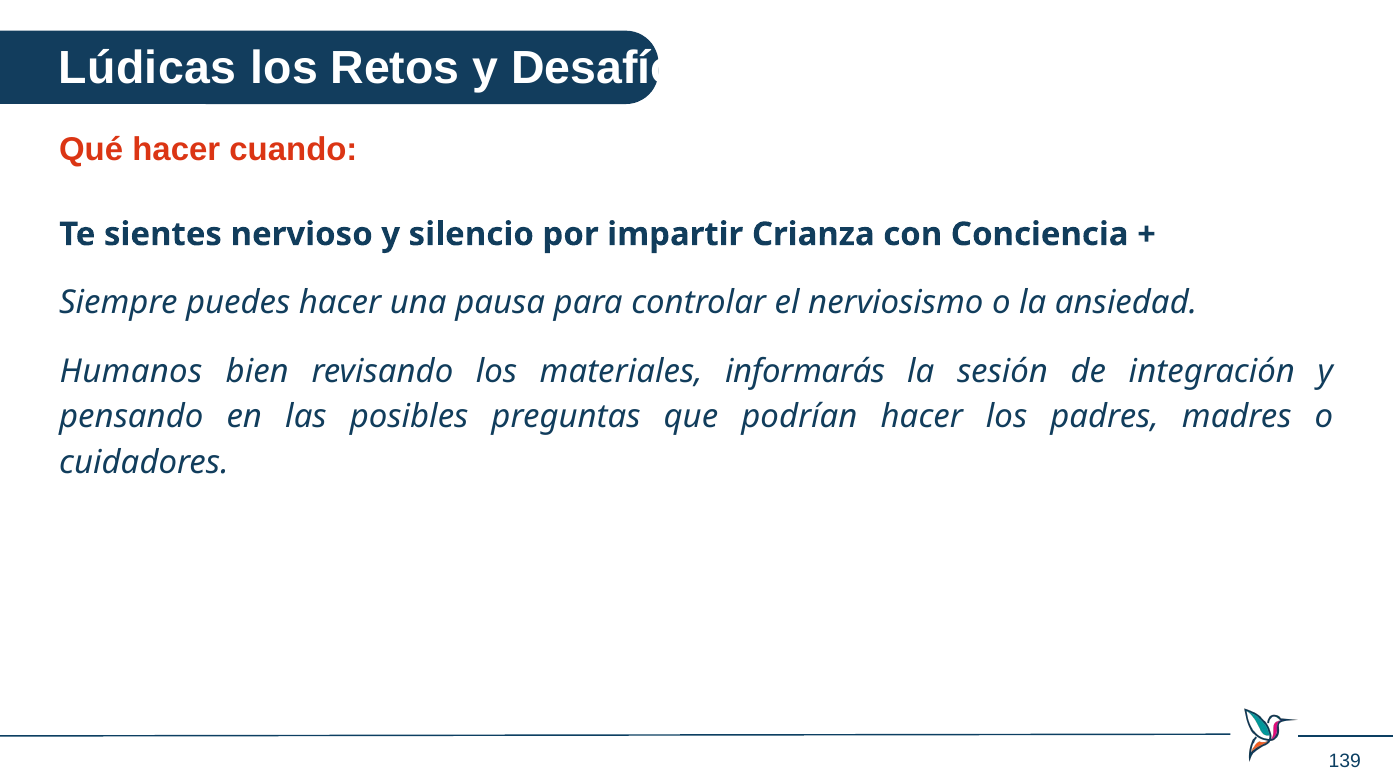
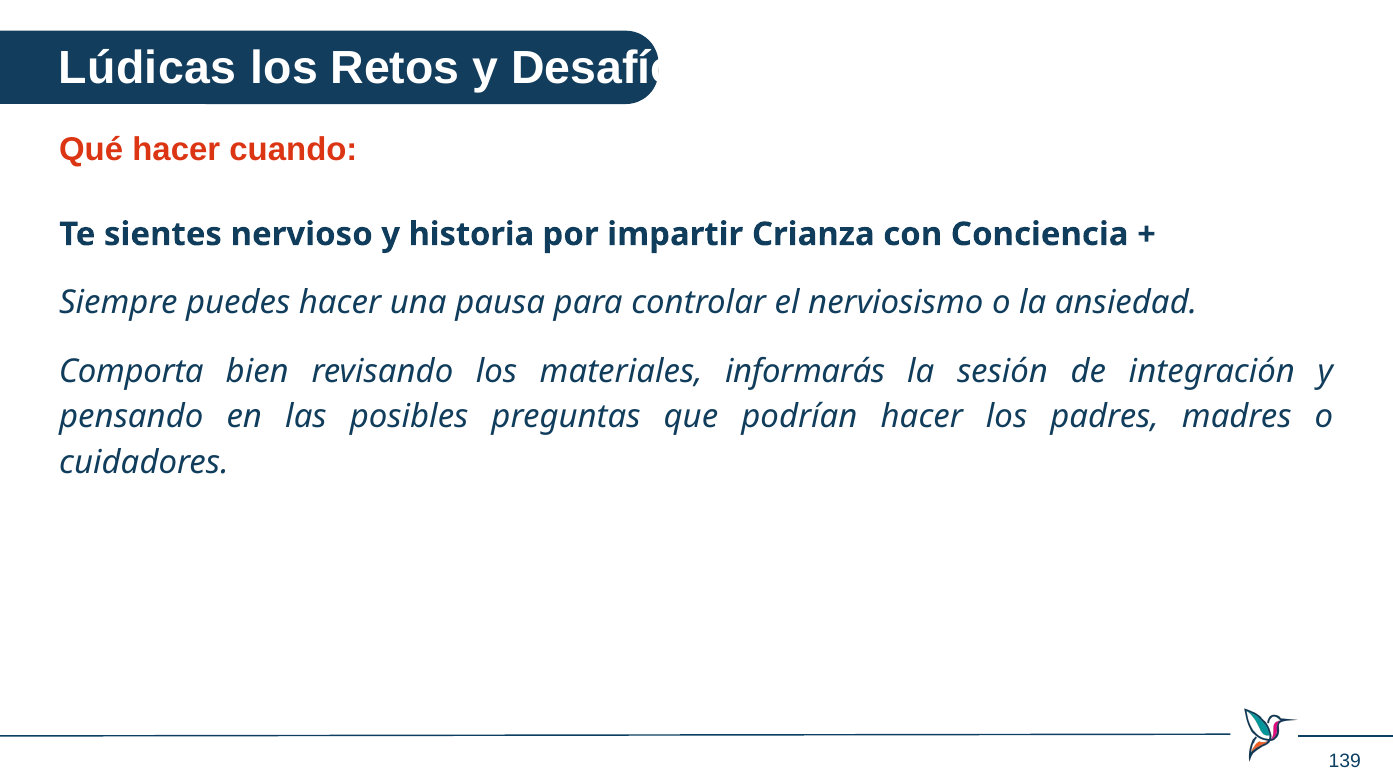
silencio: silencio -> historia (471, 234)
Humanos: Humanos -> Comporta (131, 371)
